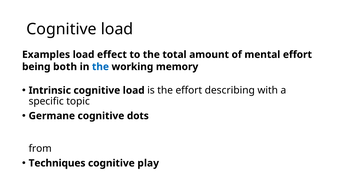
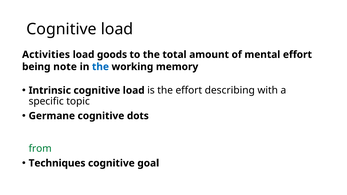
Examples: Examples -> Activities (46, 55)
effect: effect -> goods (112, 55)
both: both -> note (65, 67)
from colour: black -> green (40, 149)
play: play -> goal (148, 163)
